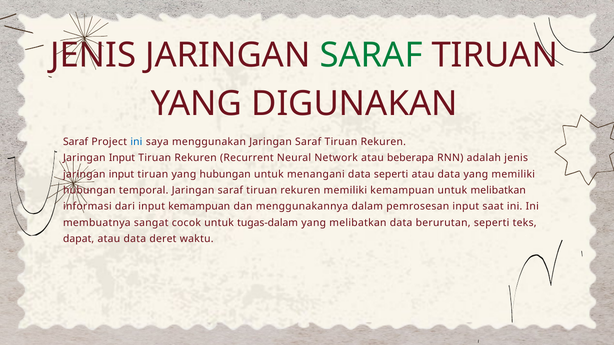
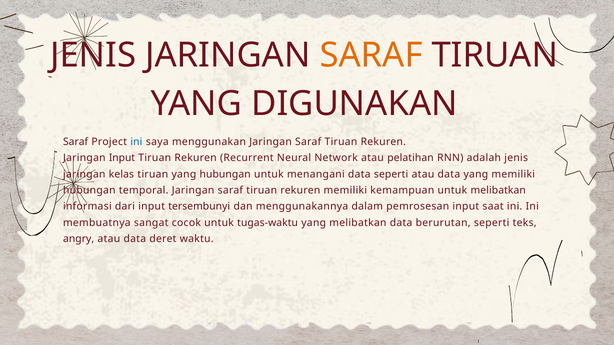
SARAF colour: green -> orange (371, 55)
beberapa: beberapa -> pelatihan (410, 158)
input: input -> kelas (121, 174)
input kemampuan: kemampuan -> tersembunyi (199, 207)
tugas-dalam: tugas-dalam -> tugas-waktu (268, 223)
dapat: dapat -> angry (79, 239)
